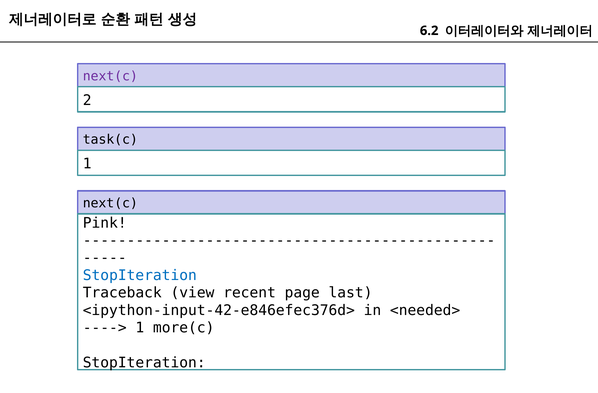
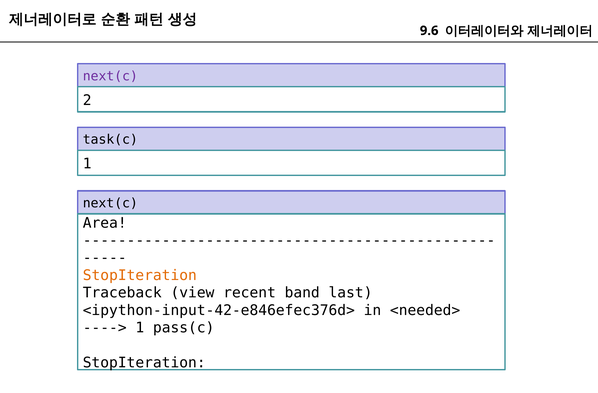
6.2: 6.2 -> 9.6 (429, 31)
Pink: Pink -> Area (105, 223)
StopIteration colour: blue -> orange (140, 275)
page: page -> band (302, 293)
more(c: more(c -> pass(c (184, 328)
